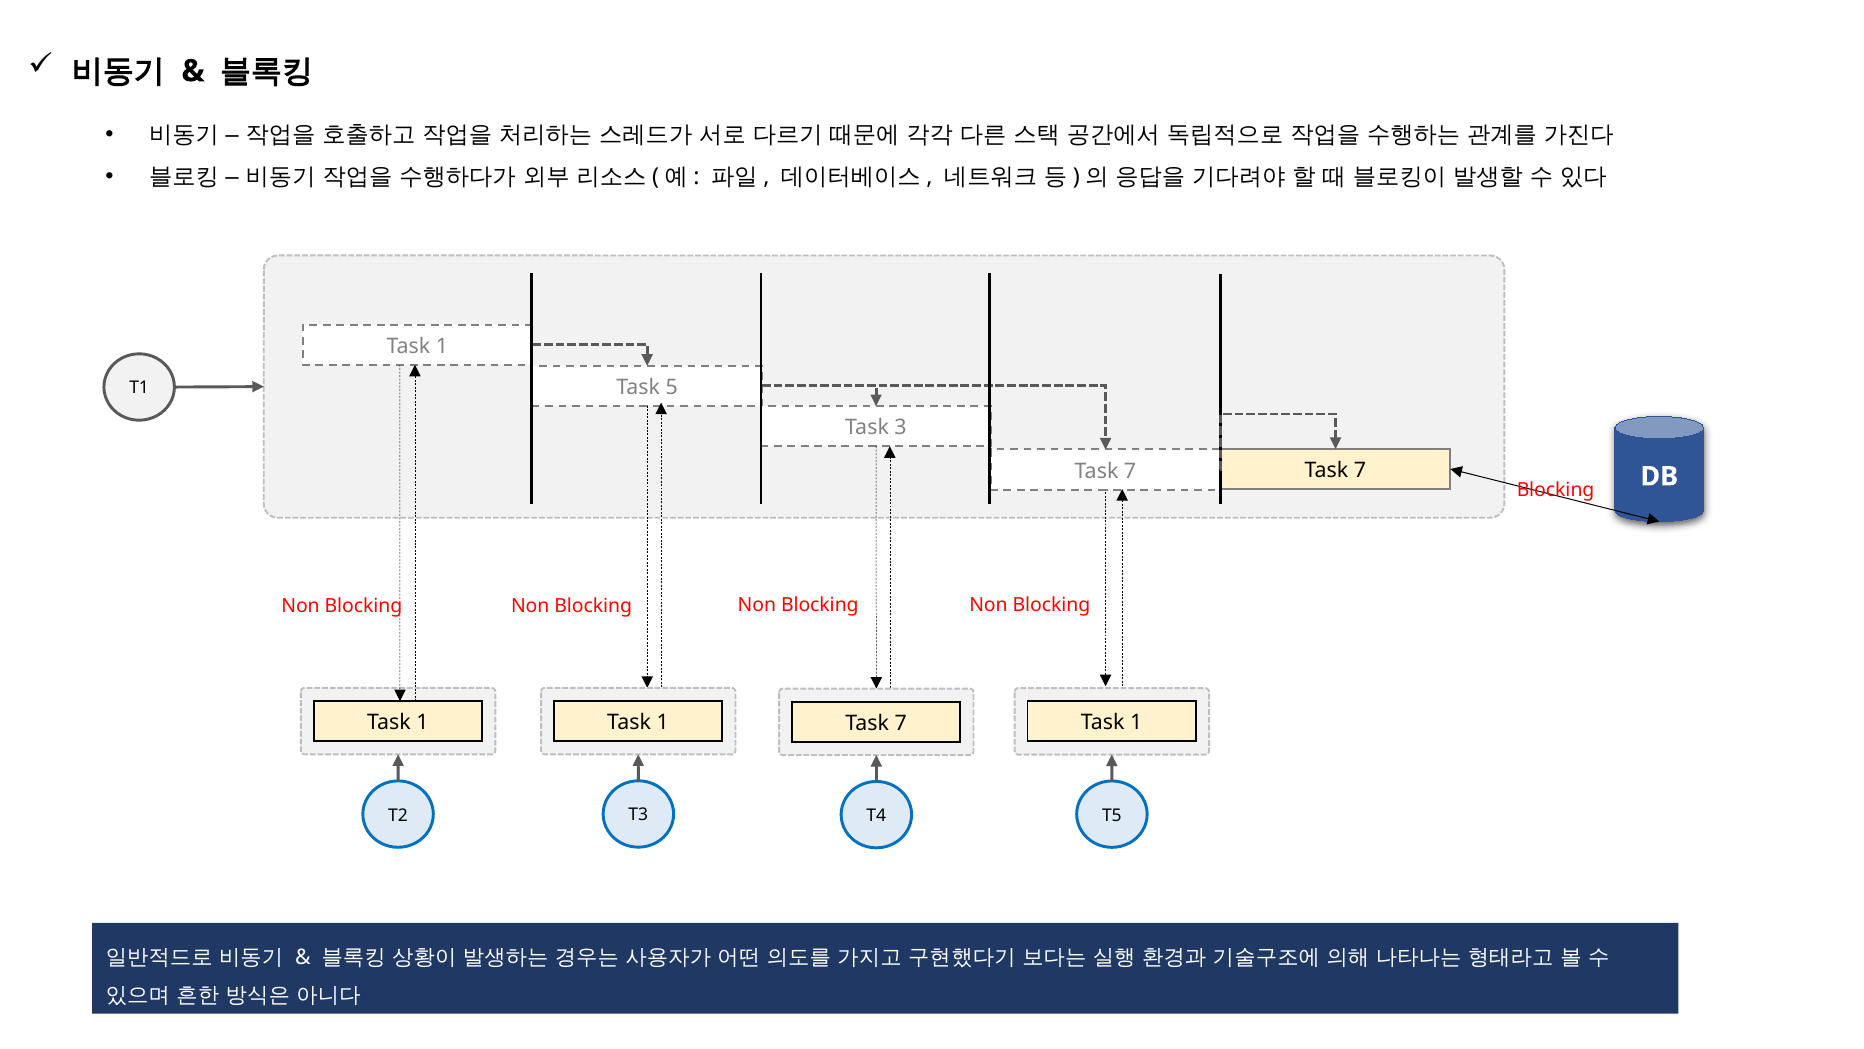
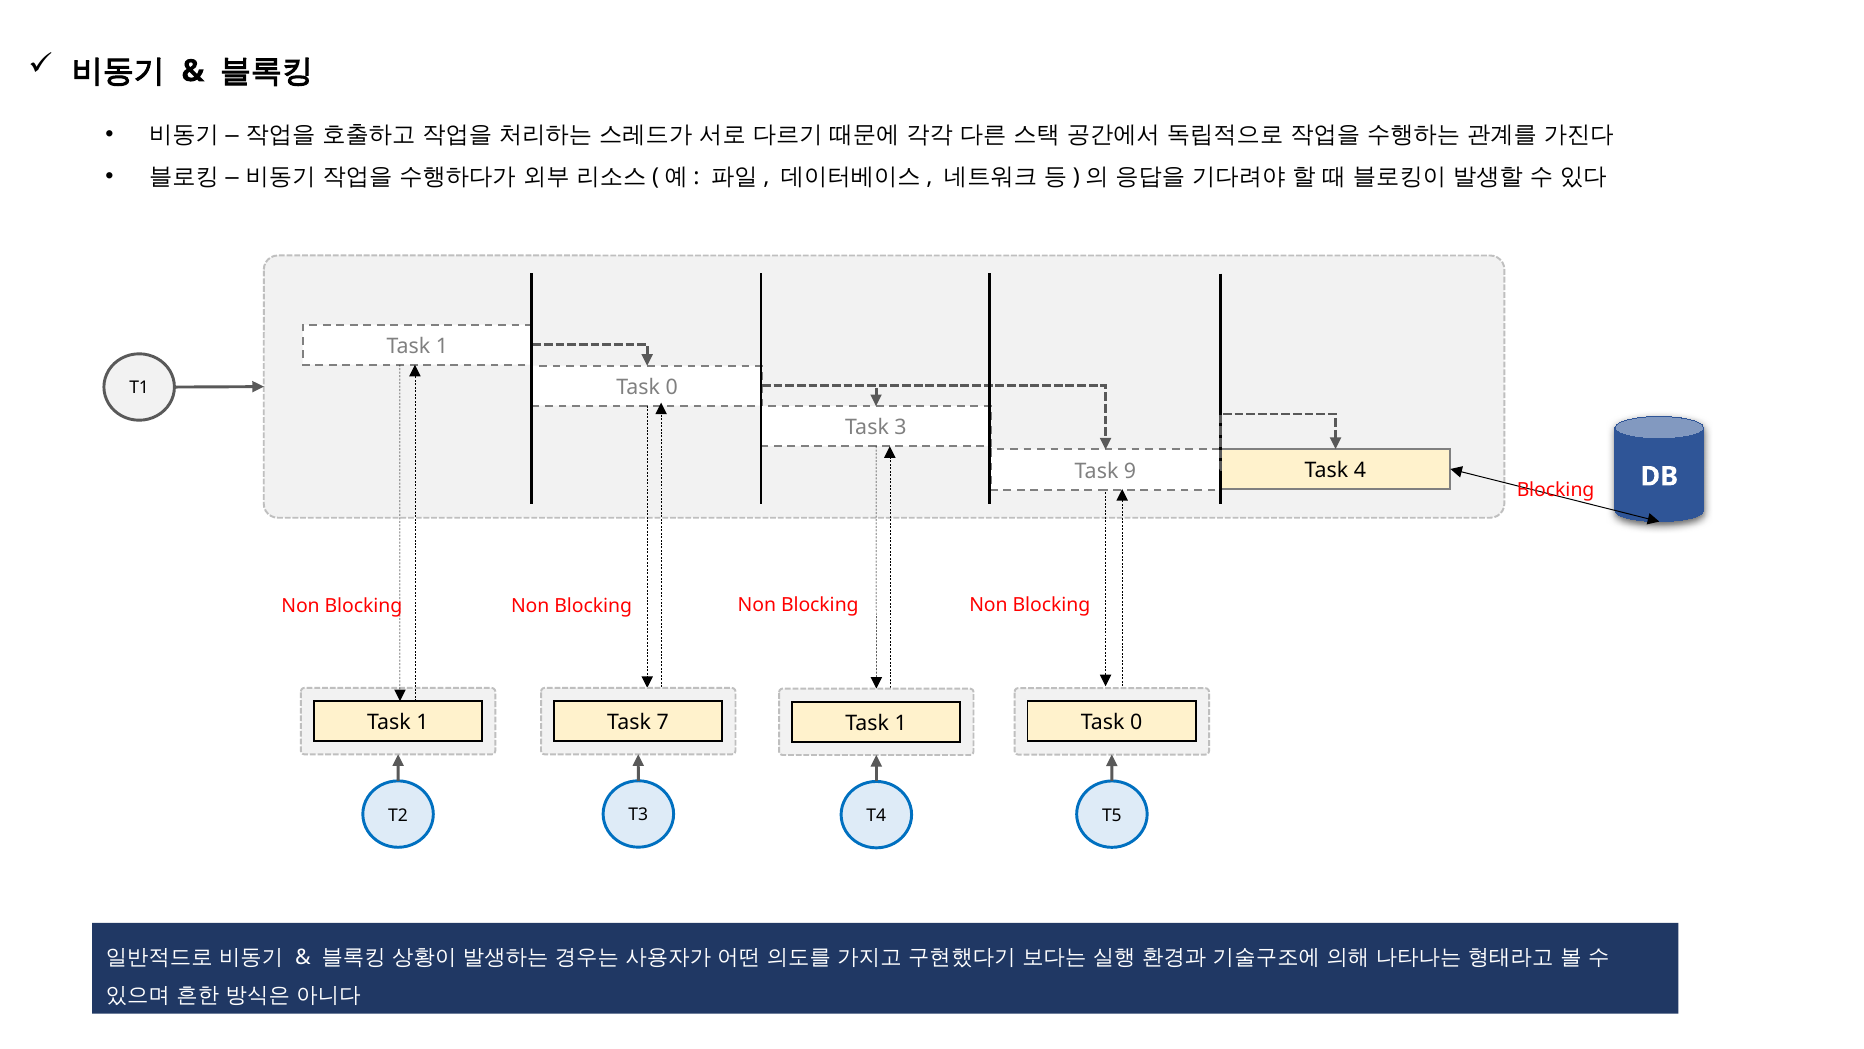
T1 Task 5: 5 -> 0 (672, 387)
7: 7 -> 9 (1130, 471)
7: 7 -> 4 (1360, 470)
1: 1 -> 7 (663, 722)
1: 1 -> 0 (1136, 722)
7: 7 -> 1 (901, 723)
